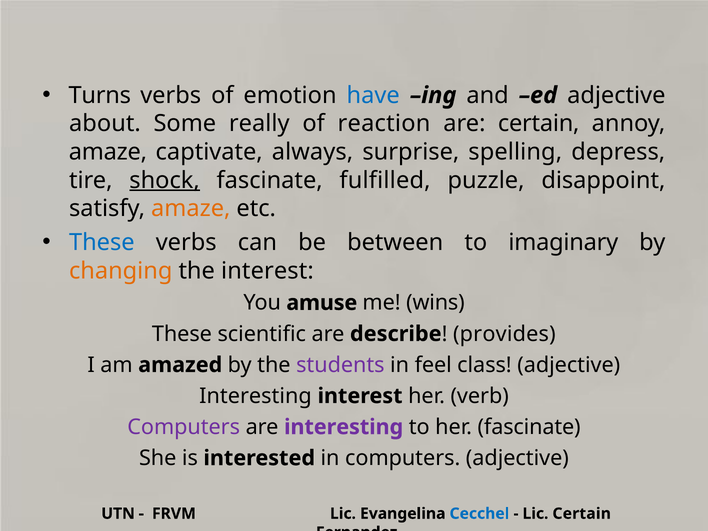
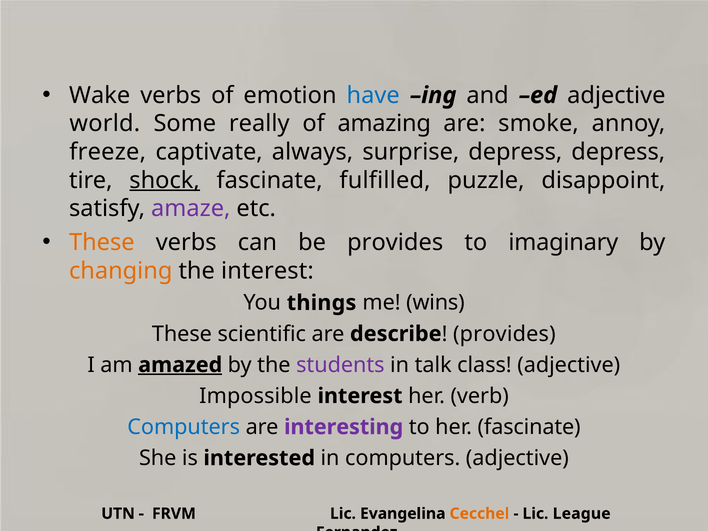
Turns: Turns -> Wake (100, 95)
about: about -> world (105, 124)
reaction: reaction -> amazing (384, 124)
are certain: certain -> smoke (538, 124)
amaze: amaze -> freeze (108, 152)
surprise spelling: spelling -> depress (515, 152)
amaze colour: orange -> purple (191, 209)
These colour: blue -> orange (102, 242)
be between: between -> provides (395, 242)
amuse: amuse -> things (322, 303)
amazed underline: none -> present (180, 365)
feel: feel -> talk (433, 365)
Interesting: Interesting -> Impossible (255, 396)
Computers colour: purple -> blue (184, 427)
Cecchel colour: blue -> orange (479, 514)
Lic Certain: Certain -> League (582, 514)
